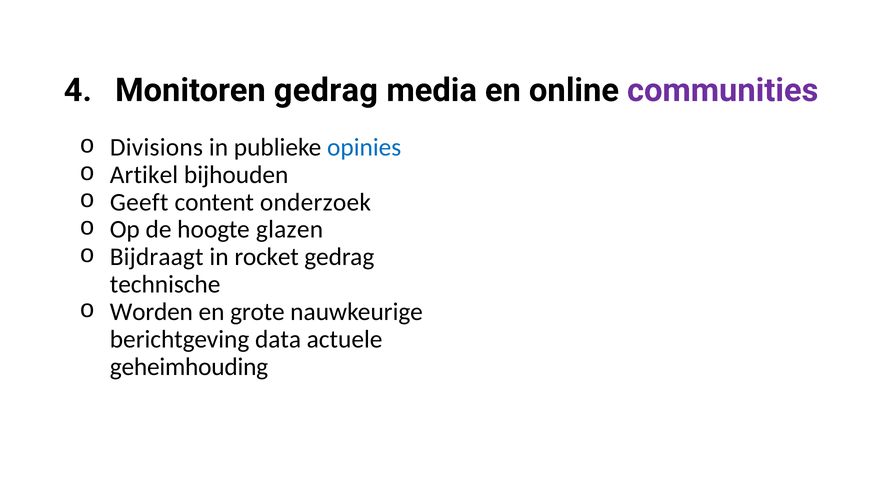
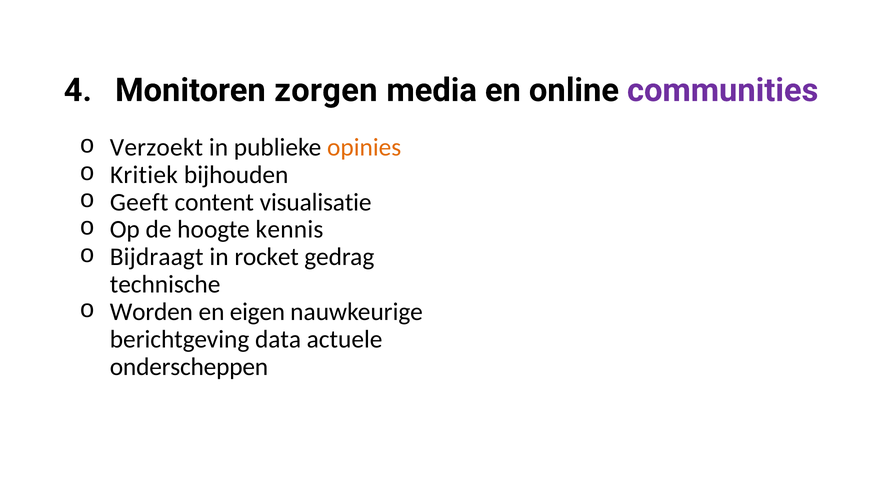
Monitoren gedrag: gedrag -> zorgen (326, 90)
Divisions: Divisions -> Verzoekt (156, 147)
opinies colour: blue -> orange (364, 147)
Artikel: Artikel -> Kritiek (144, 174)
onderzoek: onderzoek -> visualisatie (316, 202)
glazen: glazen -> kennis (290, 229)
grote: grote -> eigen (257, 311)
geheimhouding: geheimhouding -> onderscheppen (189, 366)
